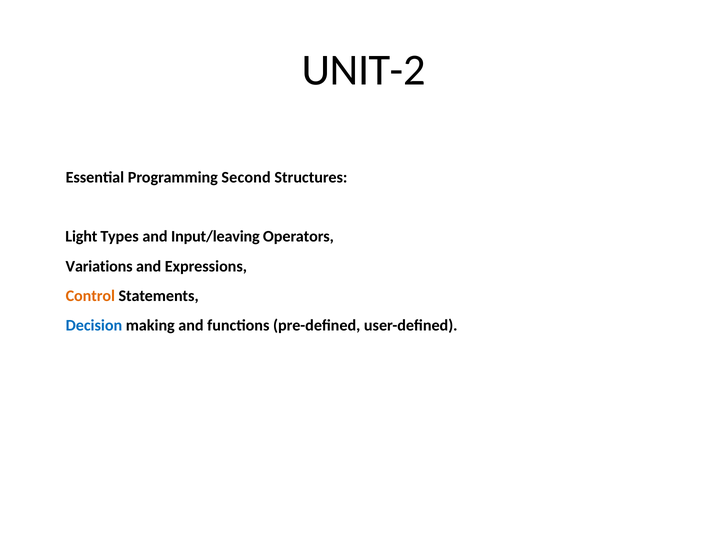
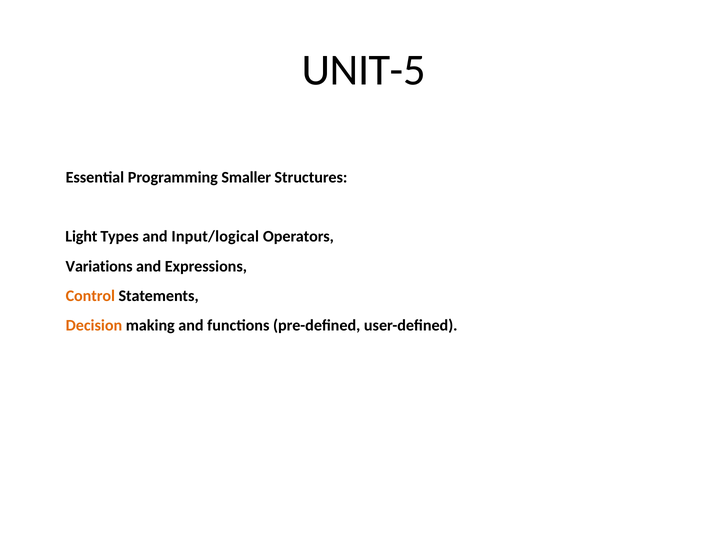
UNIT-2: UNIT-2 -> UNIT-5 (364, 70)
Second: Second -> Smaller (246, 177)
Input/leaving: Input/leaving -> Input/logical (215, 237)
Decision colour: blue -> orange (94, 326)
